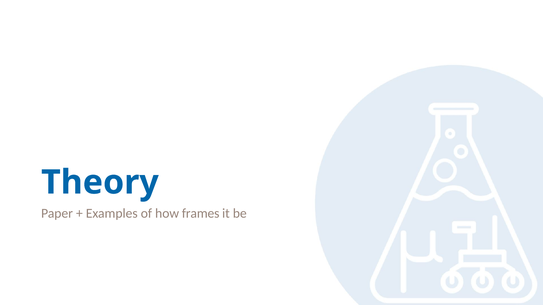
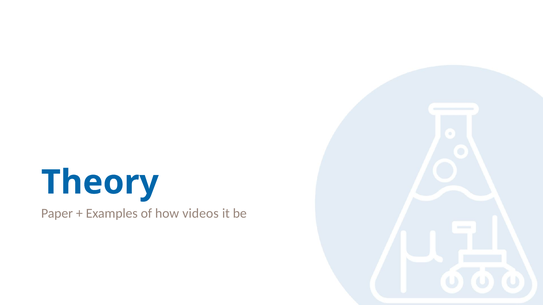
frames: frames -> videos (201, 214)
